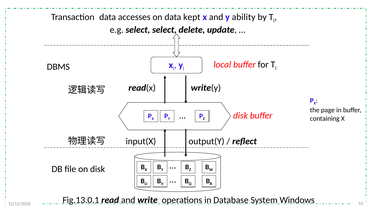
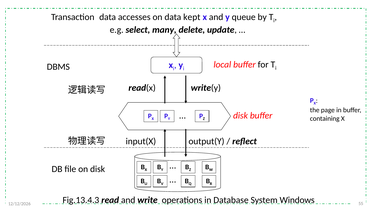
ability: ability -> queue (244, 17)
select select: select -> many (164, 30)
Fig.13.0.1: Fig.13.0.1 -> Fig.13.4.3 (81, 200)
